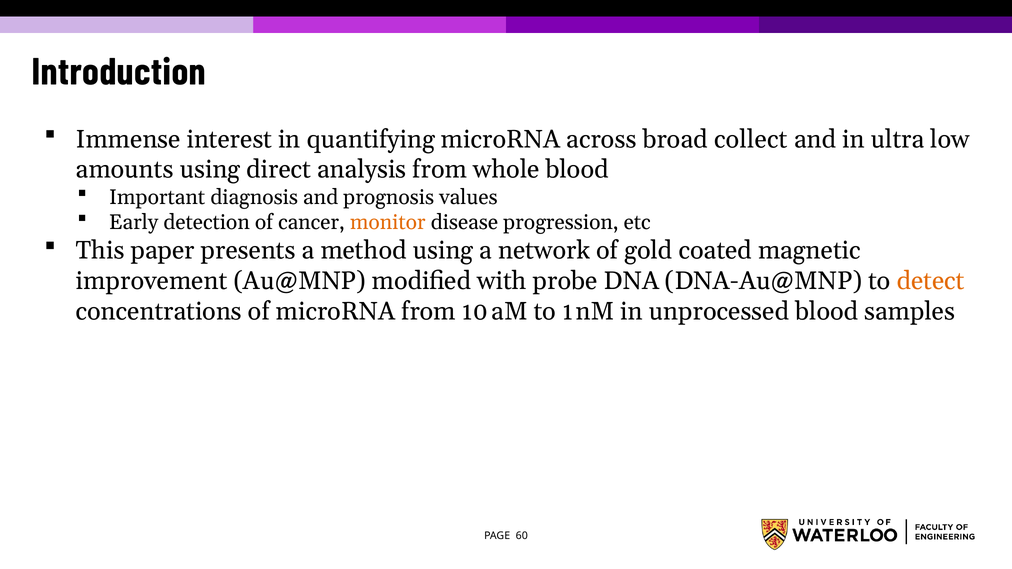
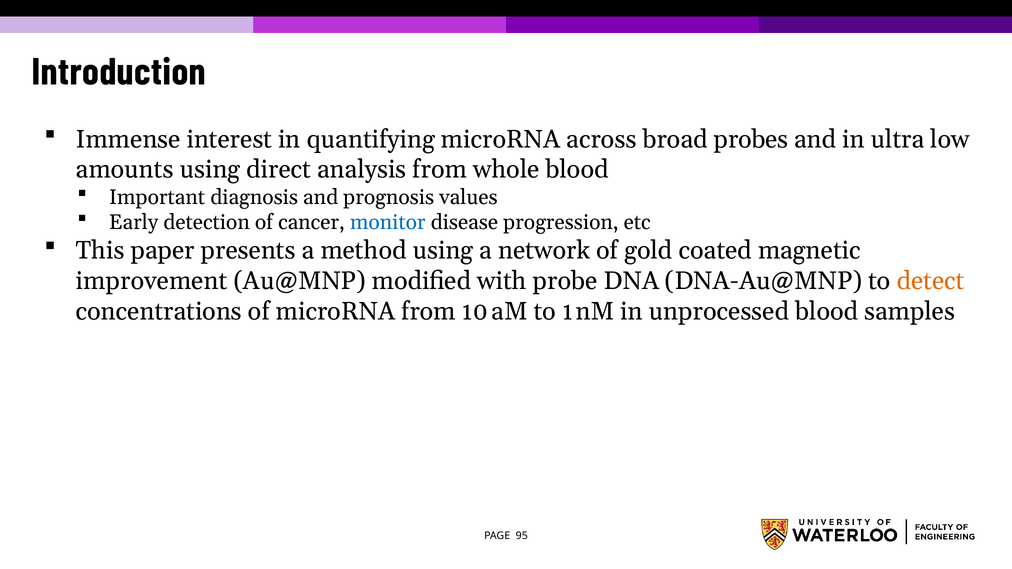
collect: collect -> probes (751, 139)
monitor colour: orange -> blue (388, 222)
60: 60 -> 95 (522, 536)
